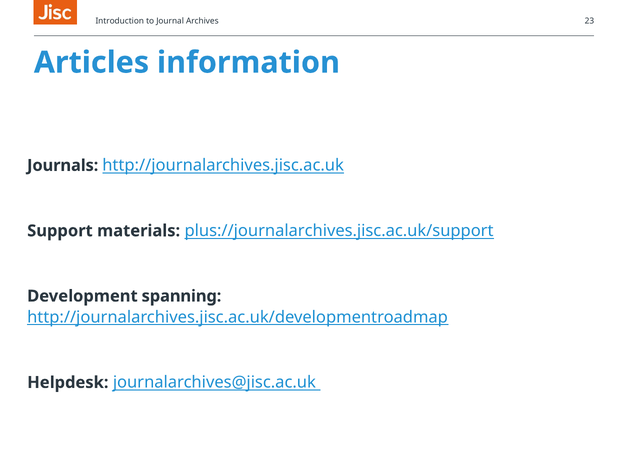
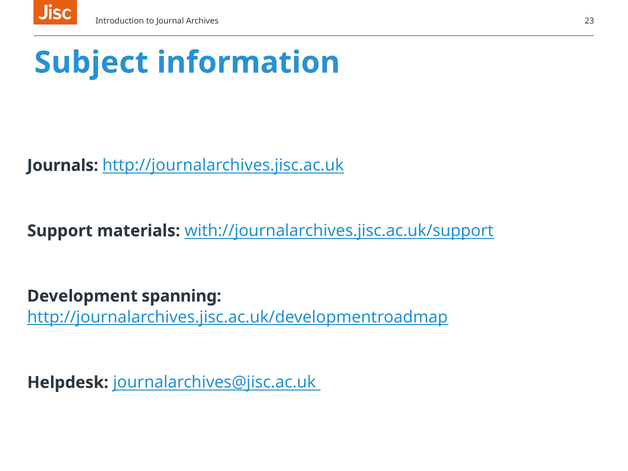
Articles: Articles -> Subject (91, 63)
plus://journalarchives.jisc.ac.uk/support: plus://journalarchives.jisc.ac.uk/support -> with://journalarchives.jisc.ac.uk/support (339, 231)
